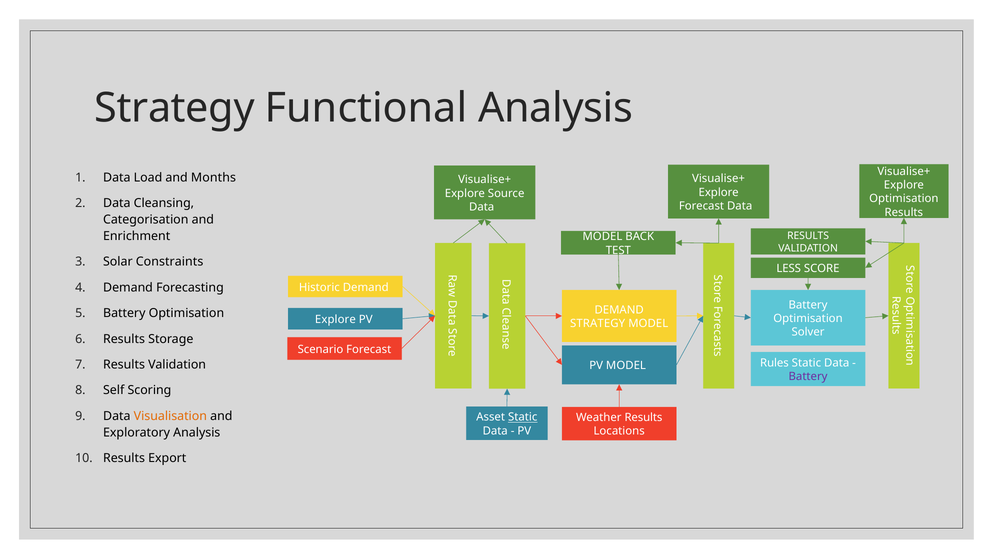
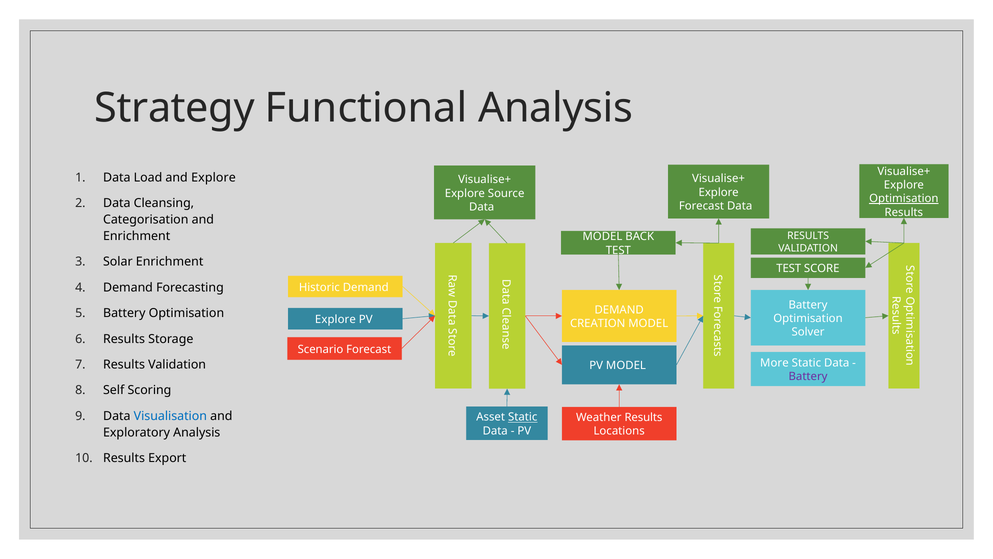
and Months: Months -> Explore (213, 178)
Optimisation underline: none -> present (904, 198)
Solar Constraints: Constraints -> Enrichment (170, 262)
LESS: LESS -> TEST (789, 268)
STRATEGY: STRATEGY -> CREATION (598, 323)
Rules: Rules -> More (774, 363)
Visualisation colour: orange -> blue (170, 416)
